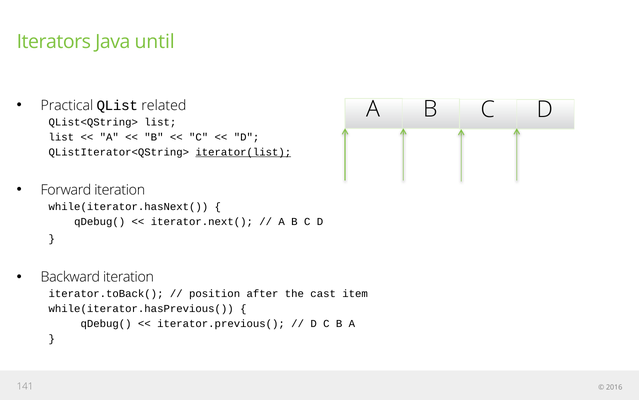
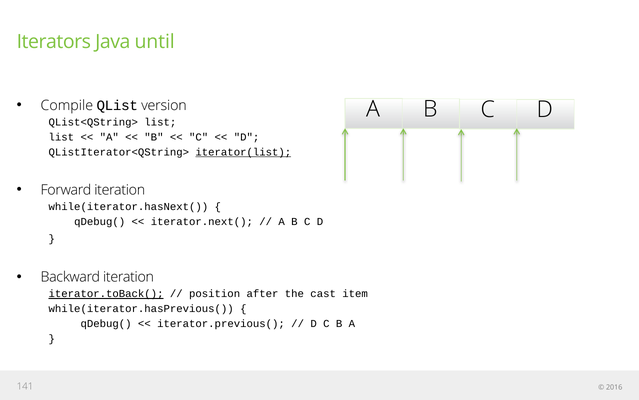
Practical: Practical -> Compile (67, 105)
related: related -> version (164, 105)
iterator.toBack( underline: none -> present (106, 293)
